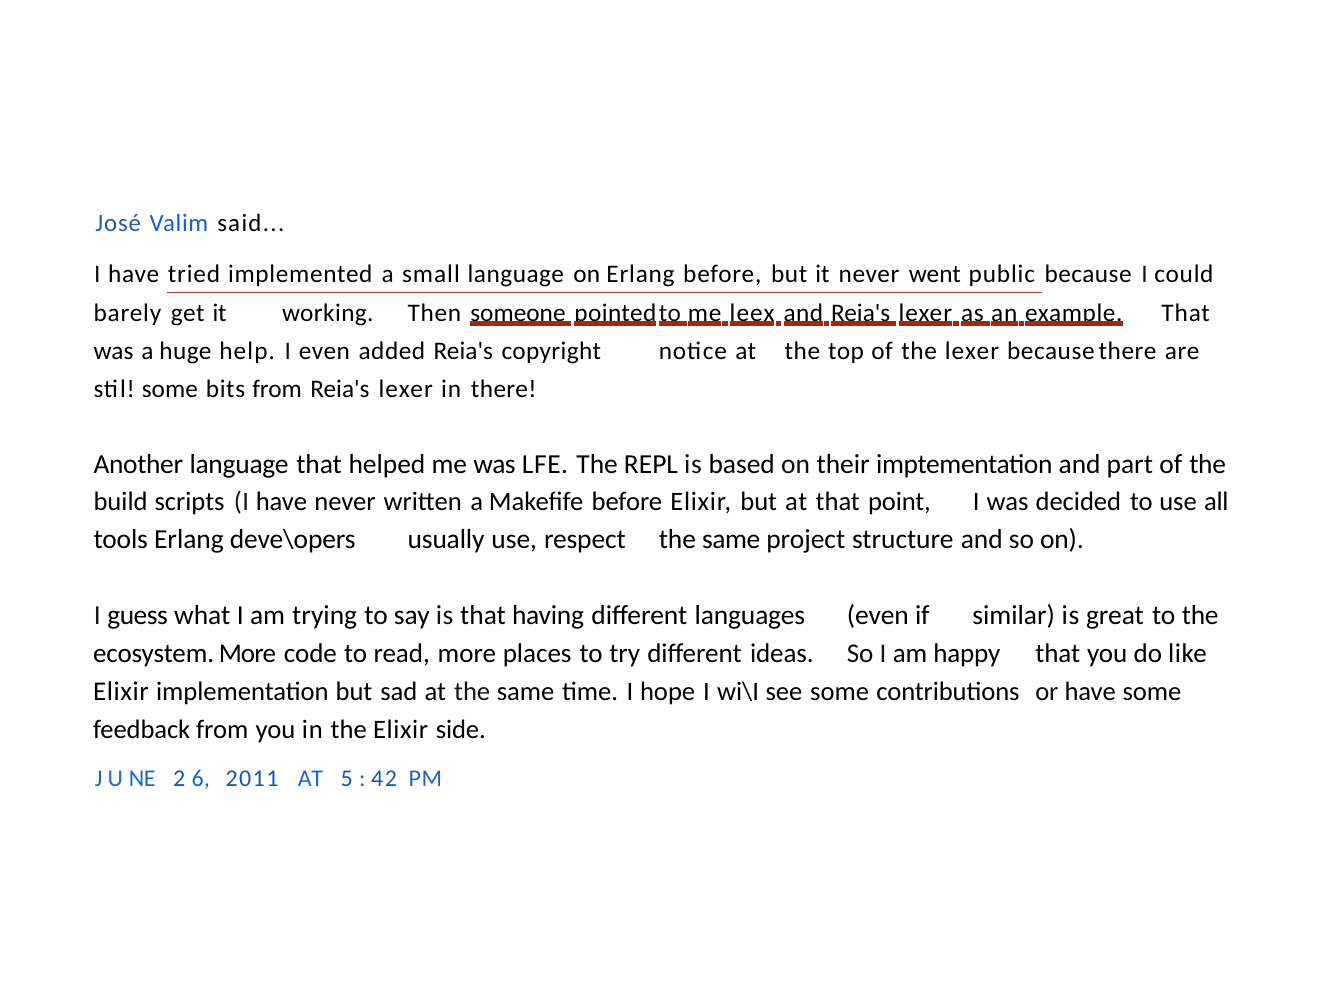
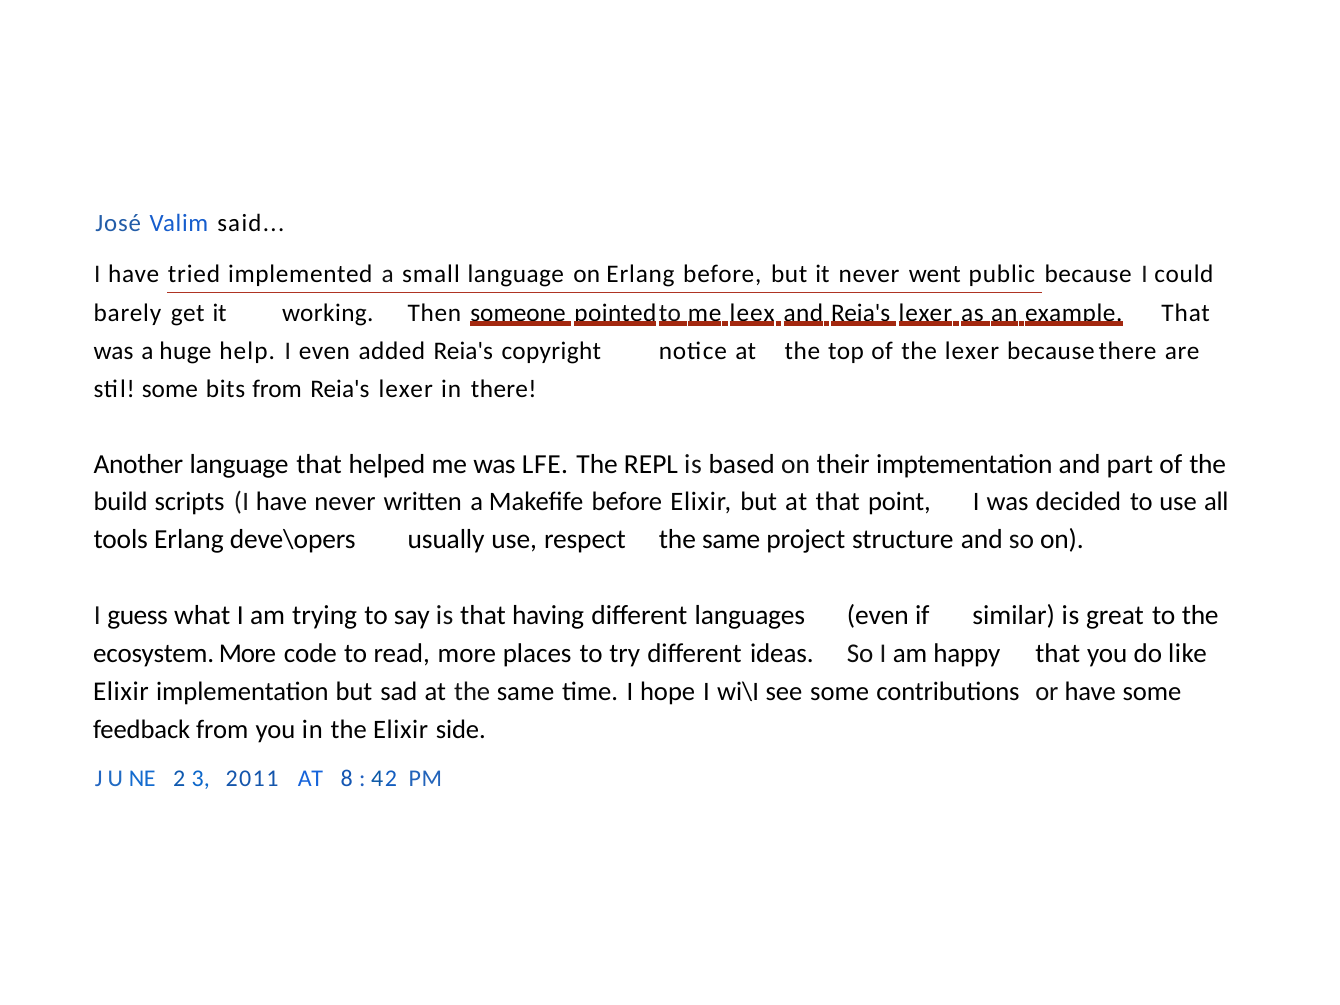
6: 6 -> 3 (201, 778)
5: 5 -> 8 (347, 778)
